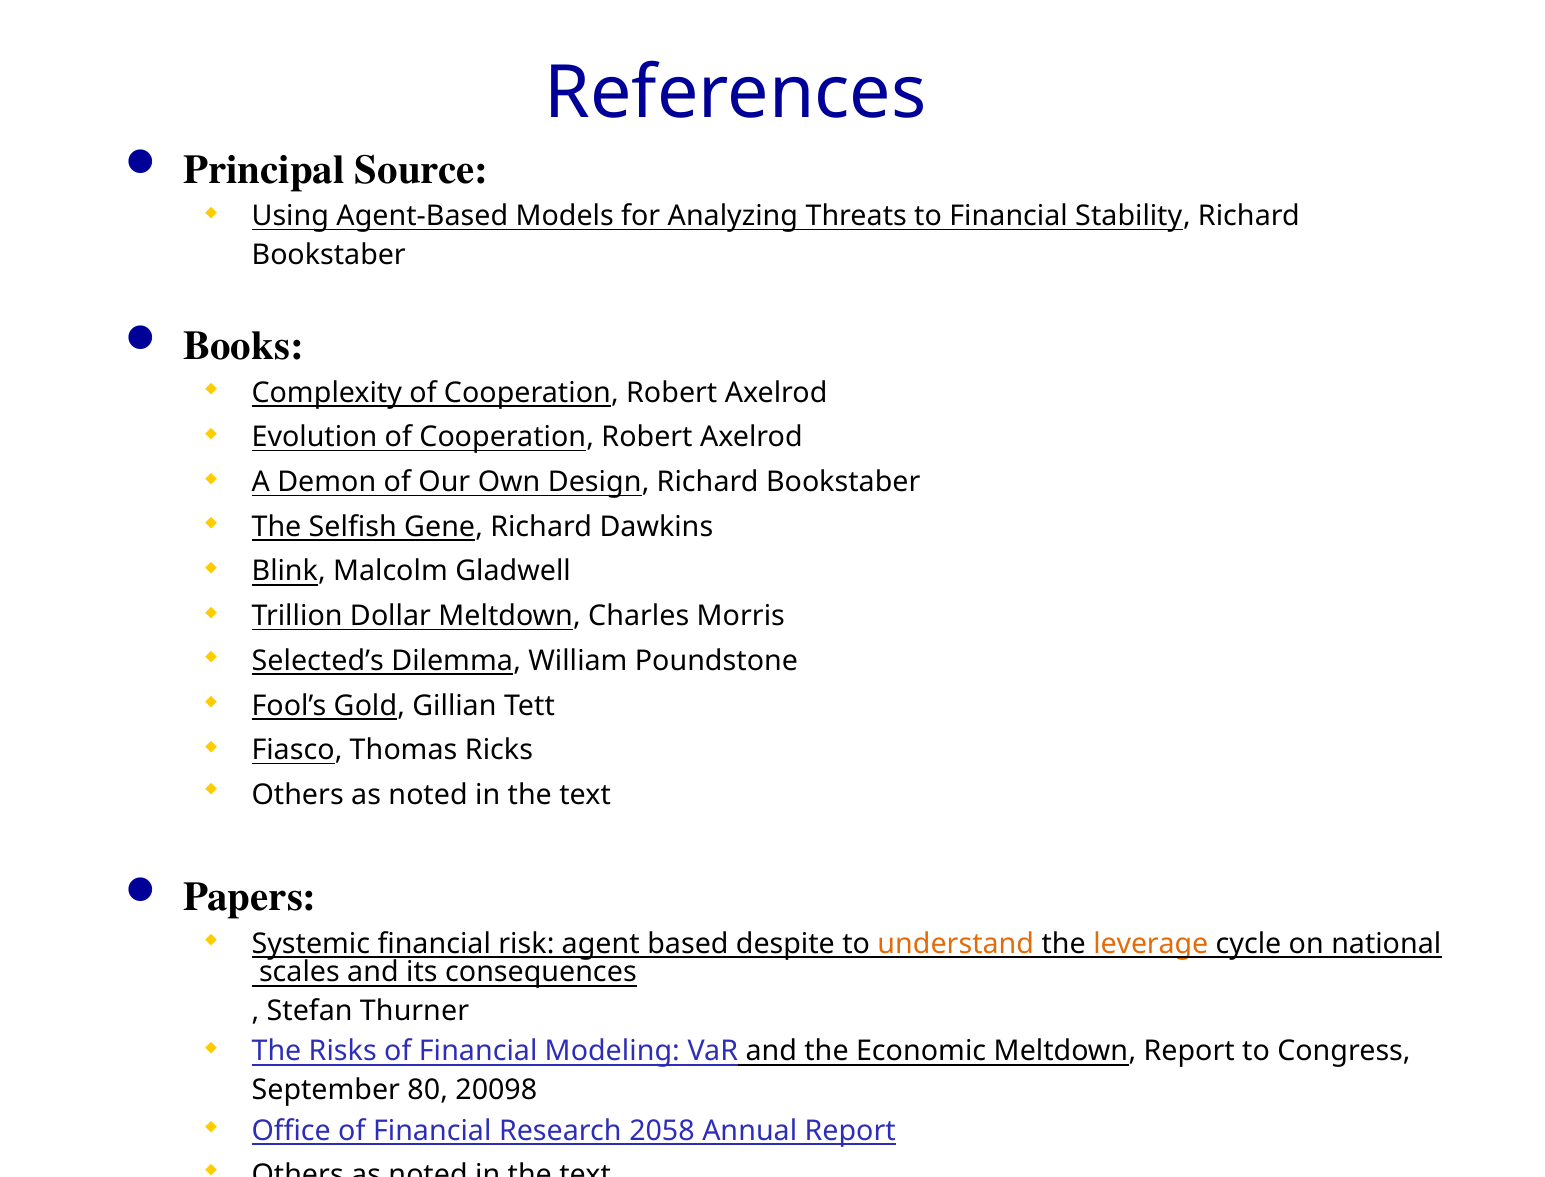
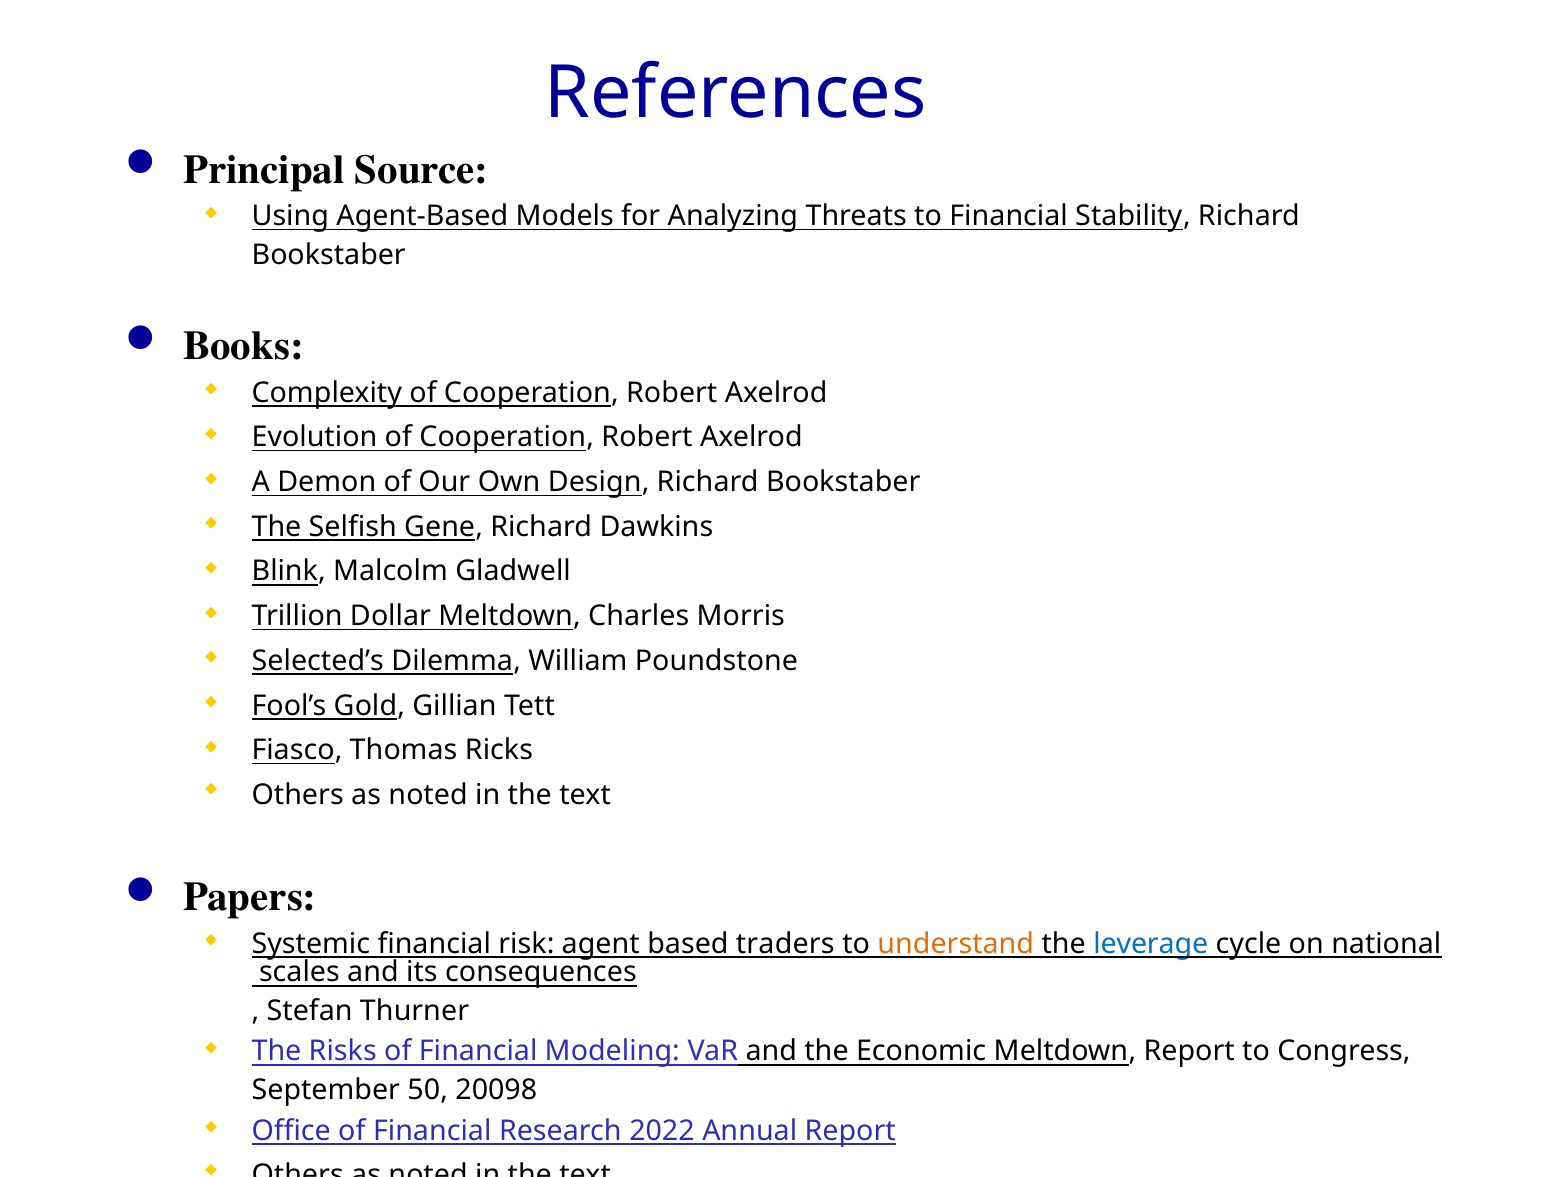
despite: despite -> traders (785, 944)
leverage colour: orange -> blue (1151, 944)
80: 80 -> 50 (428, 1091)
2058: 2058 -> 2022 (662, 1131)
